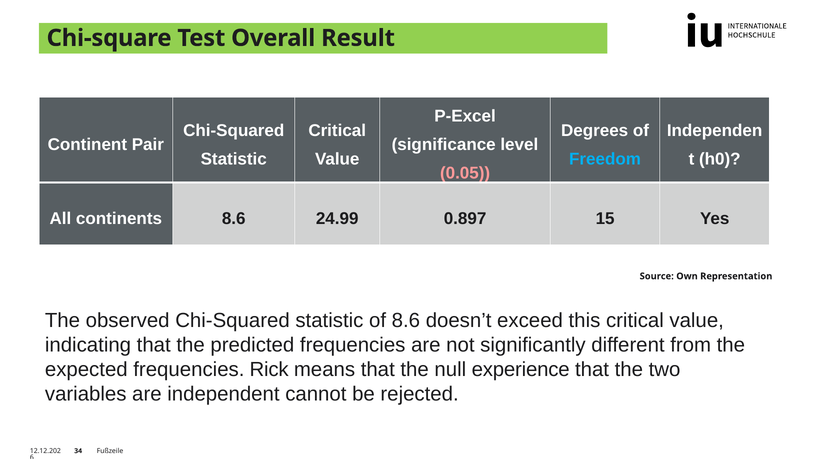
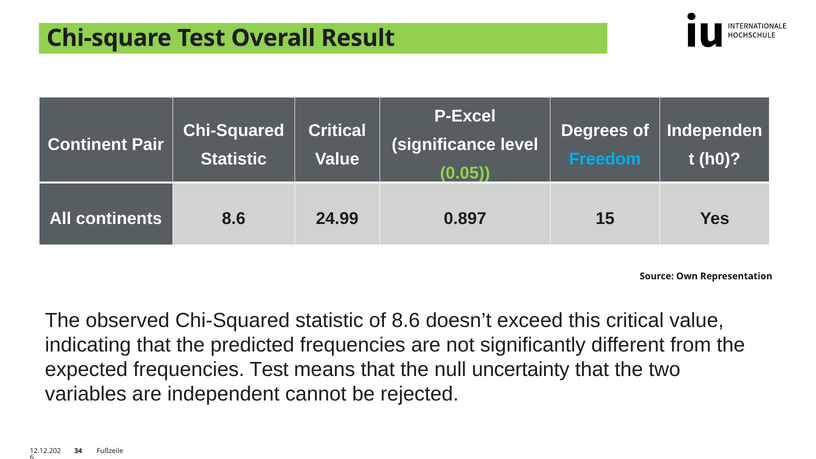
0.05 colour: pink -> light green (465, 173)
frequencies Rick: Rick -> Test (269, 370)
experience: experience -> uncertainty (521, 370)
